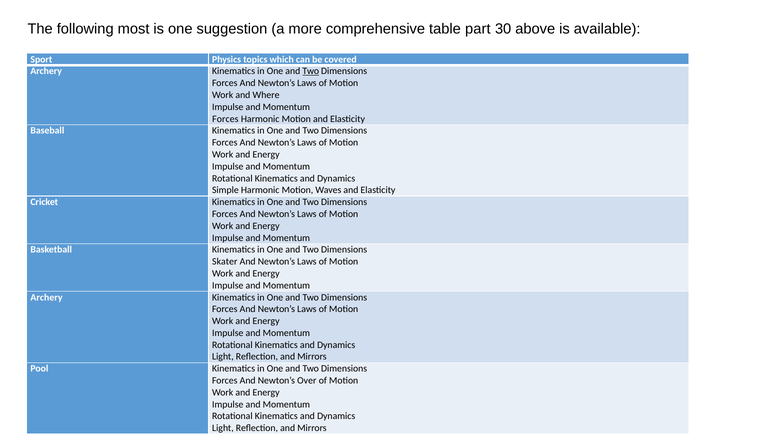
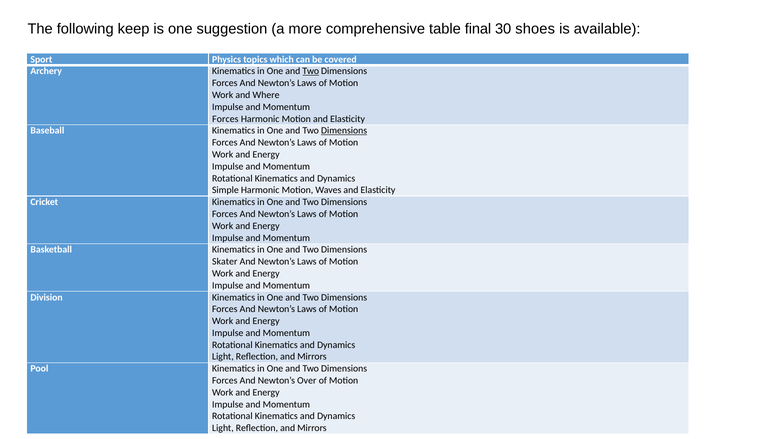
most: most -> keep (134, 29)
part: part -> final (478, 29)
above: above -> shoes (535, 29)
Dimensions underline: none -> present (344, 131)
Archery: Archery -> Division (47, 297)
